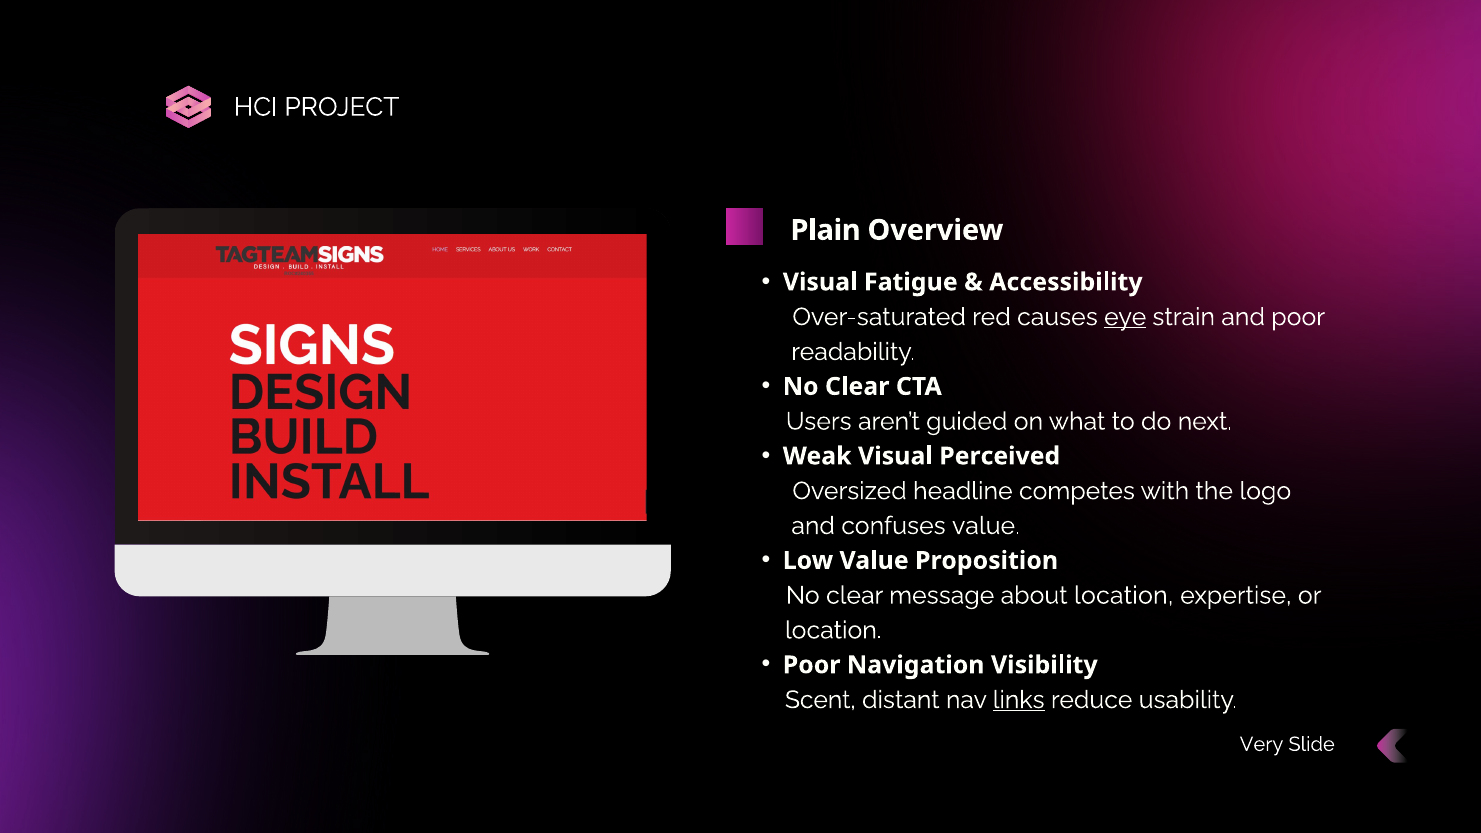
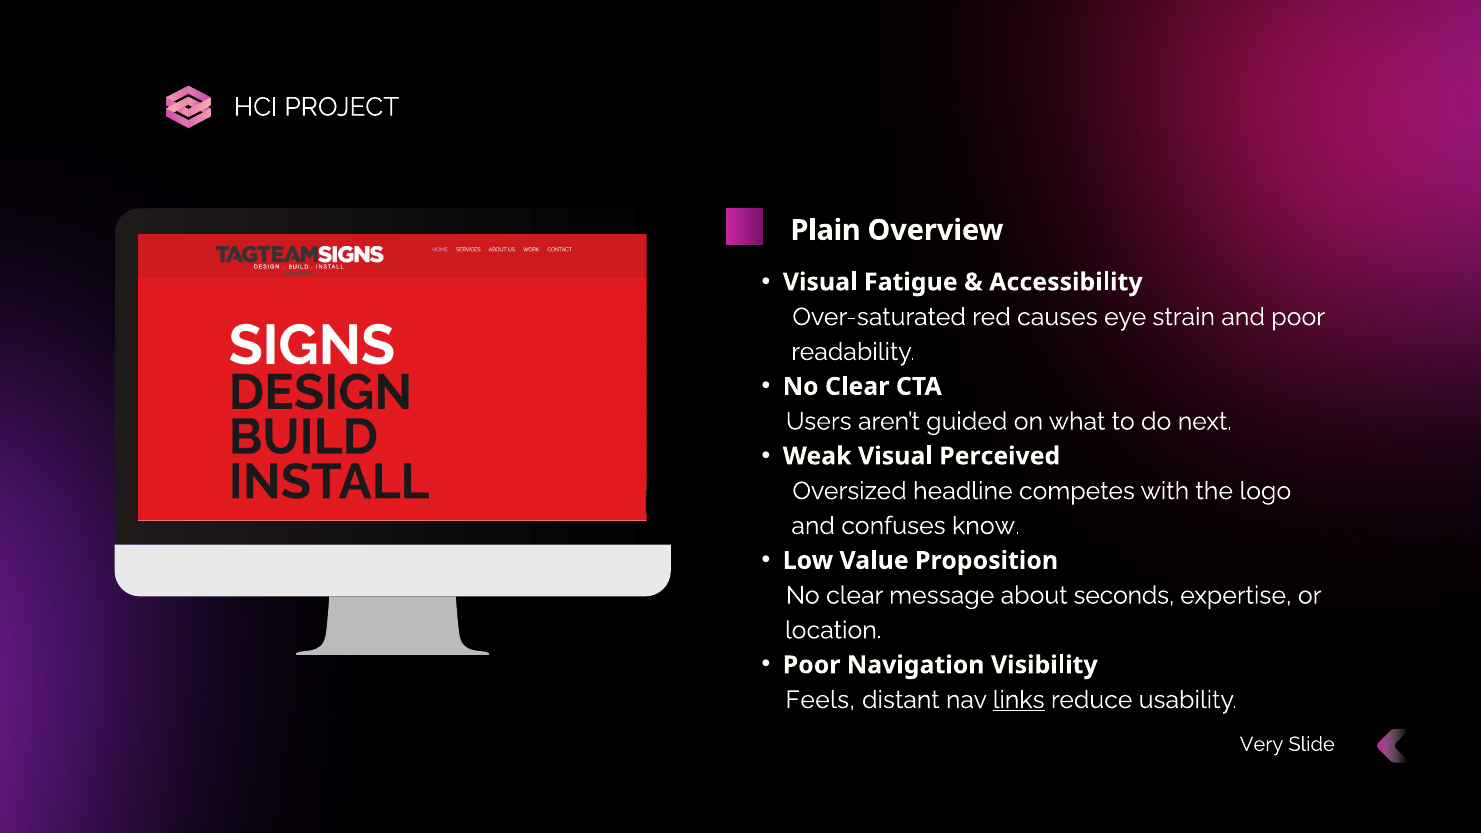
eye underline: present -> none (1125, 317)
confuses value: value -> know (986, 526)
about location: location -> seconds (1124, 595)
Scent: Scent -> Feels (820, 700)
